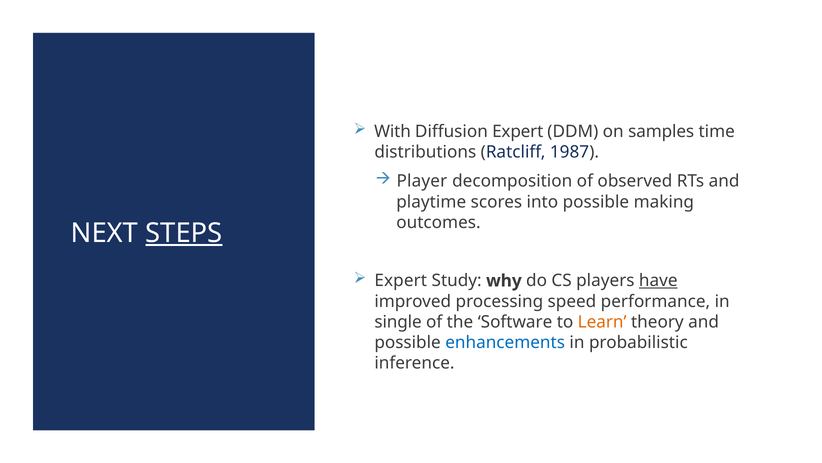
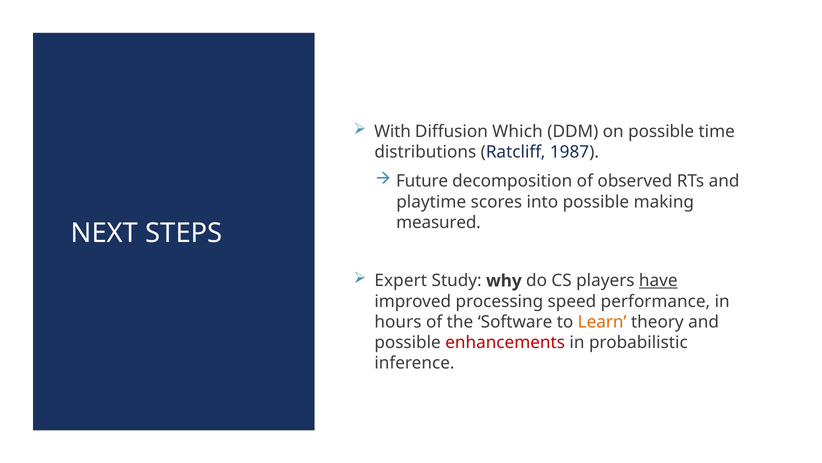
Diffusion Expert: Expert -> Which (518, 131)
on samples: samples -> possible (661, 131)
Player: Player -> Future (422, 181)
outcomes: outcomes -> measured (439, 222)
STEPS underline: present -> none (184, 233)
single: single -> hours (398, 322)
enhancements colour: blue -> red (505, 342)
